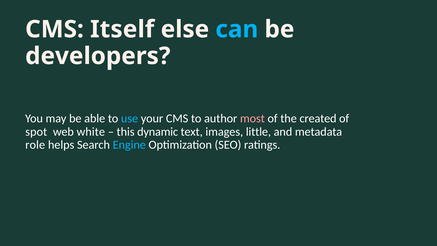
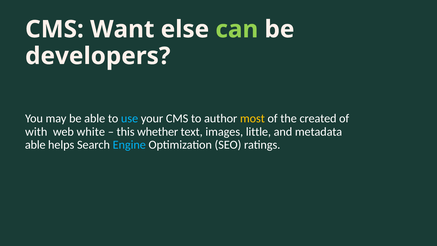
Itself: Itself -> Want (122, 29)
can colour: light blue -> light green (237, 29)
most colour: pink -> yellow (252, 118)
spot: spot -> with (36, 132)
dynamic: dynamic -> whether (158, 132)
role: role -> able (35, 145)
